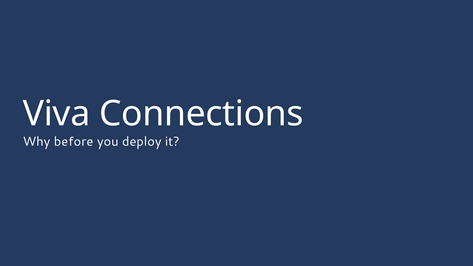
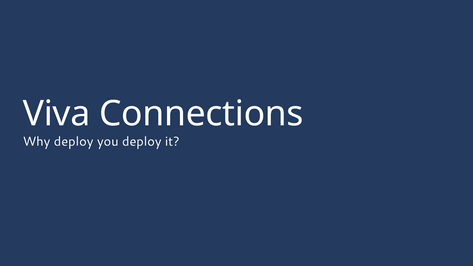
Why before: before -> deploy (74, 142)
